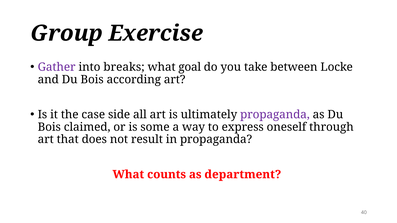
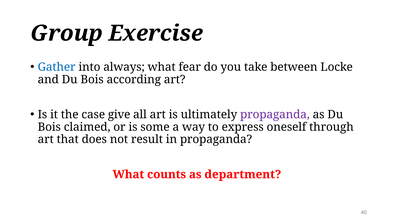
Gather colour: purple -> blue (57, 67)
breaks: breaks -> always (124, 67)
goal: goal -> fear (190, 67)
side: side -> give (119, 115)
